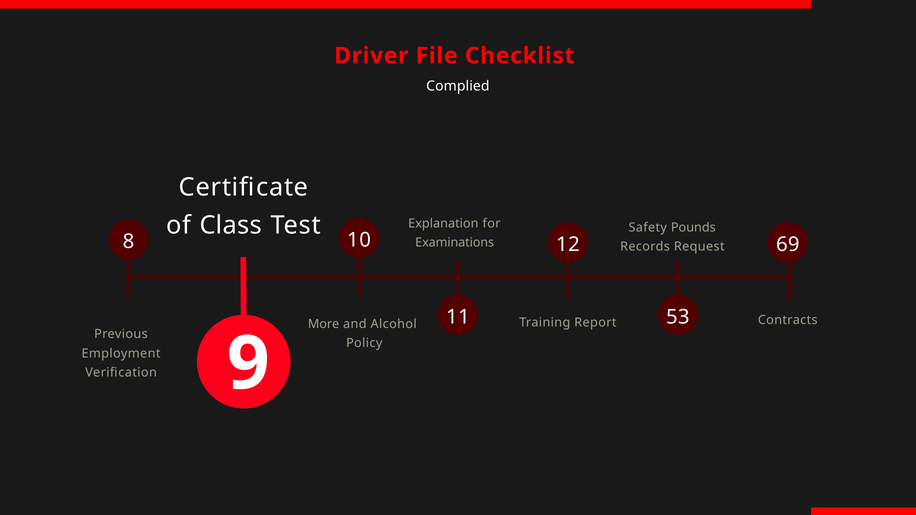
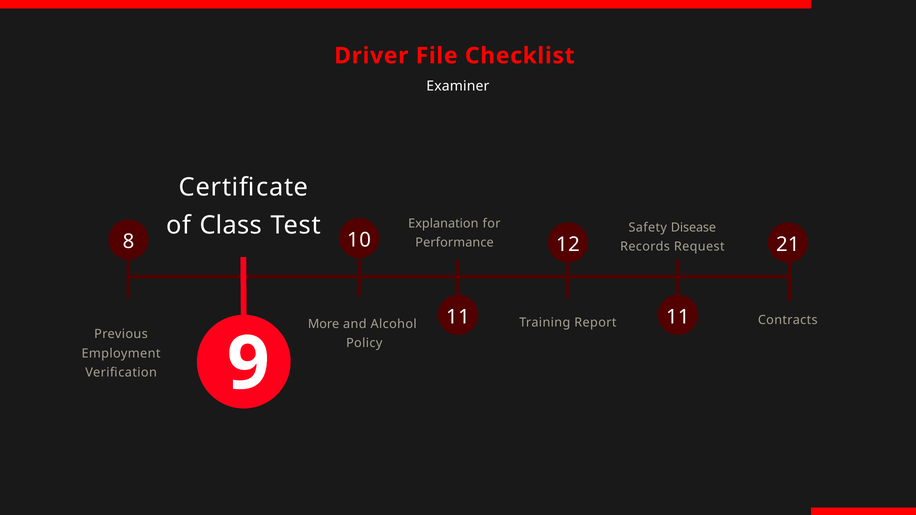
Complied: Complied -> Examiner (458, 86)
Pounds: Pounds -> Disease (693, 227)
69: 69 -> 21 (788, 245)
Examinations: Examinations -> Performance (455, 243)
11 53: 53 -> 11 (678, 317)
